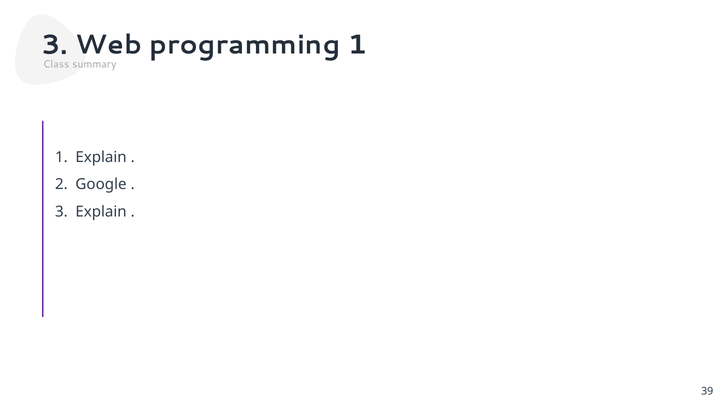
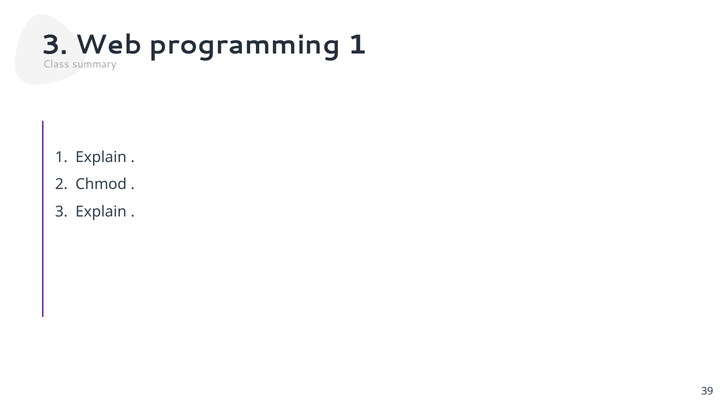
Google: Google -> Chmod (101, 185)
